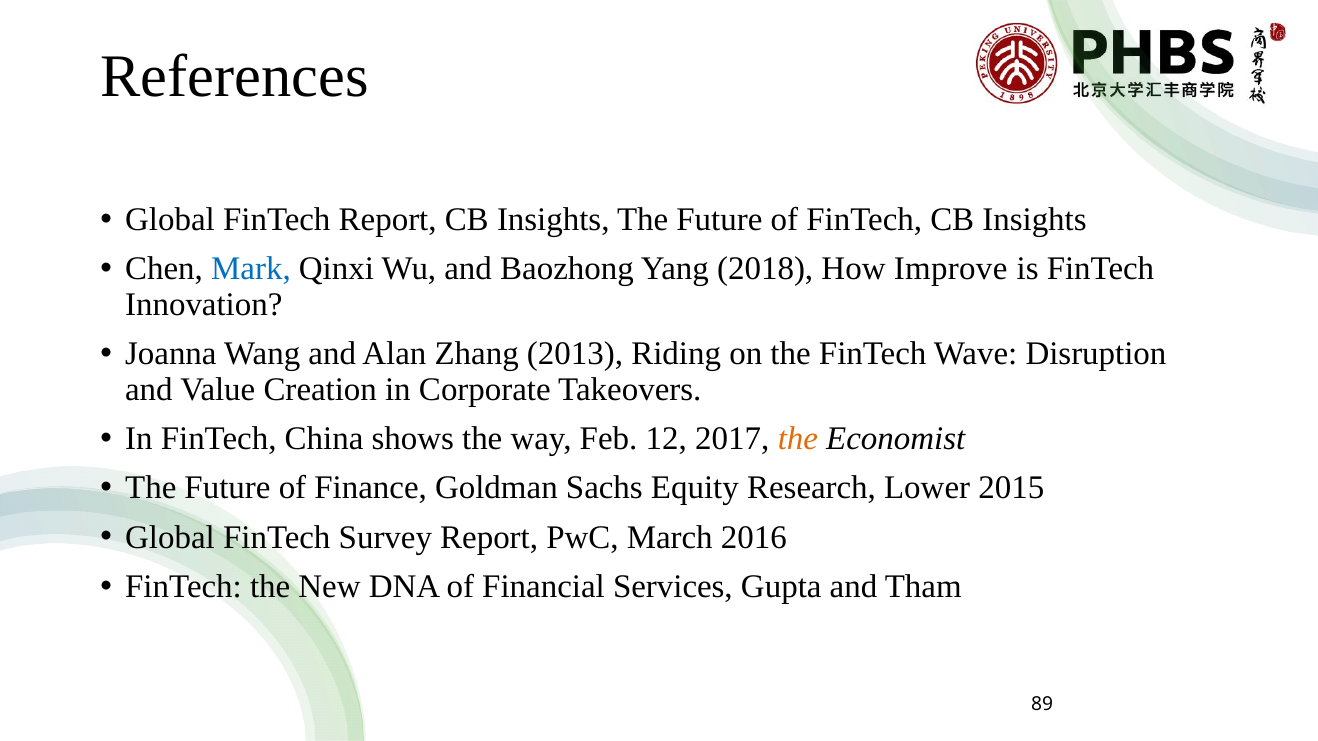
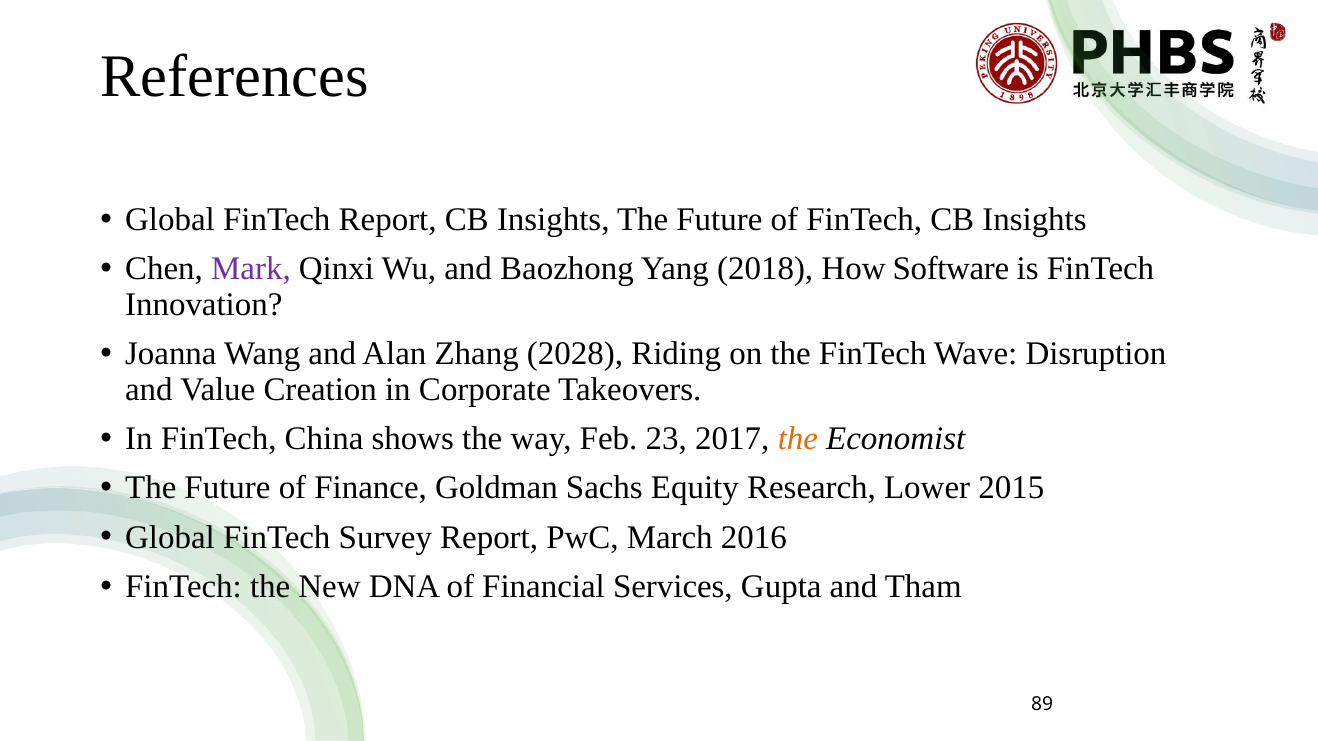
Mark colour: blue -> purple (251, 269)
Improve: Improve -> Software (951, 269)
2013: 2013 -> 2028 (575, 354)
12: 12 -> 23 (666, 439)
